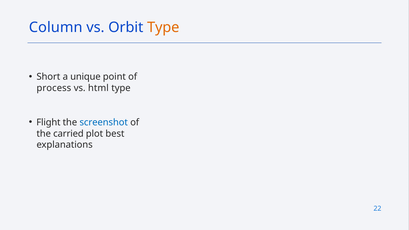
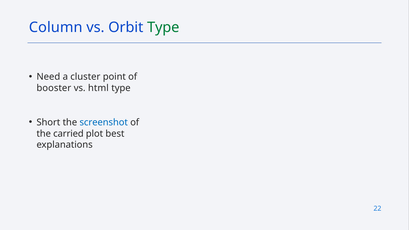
Type colour: orange -> green (163, 27)
Short: Short -> Need (48, 77)
unique: unique -> cluster (85, 77)
process: process -> booster (54, 88)
Flight: Flight -> Short (48, 122)
